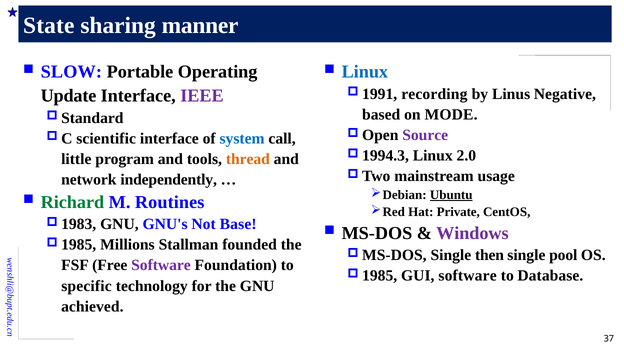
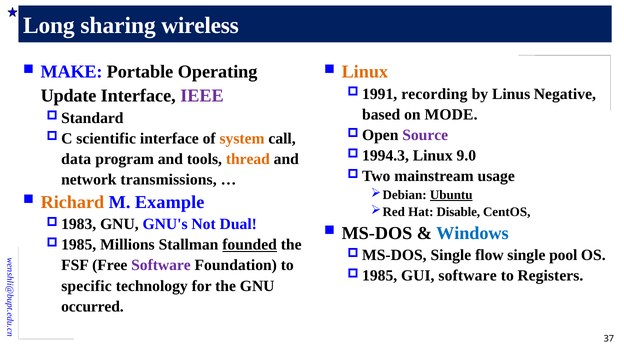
State: State -> Long (49, 26)
manner: manner -> wireless (200, 26)
SLOW: SLOW -> MAKE (72, 72)
Linux colour: blue -> orange (365, 72)
system colour: blue -> orange (242, 138)
2.0: 2.0 -> 9.0 (466, 156)
little: little -> data (76, 159)
independently: independently -> transmissions (169, 180)
Richard colour: green -> orange (72, 202)
Routines: Routines -> Example (170, 202)
Private: Private -> Disable (458, 212)
Base: Base -> Dual (238, 224)
Windows colour: purple -> blue (472, 233)
founded underline: none -> present (250, 245)
then: then -> flow (489, 255)
Database: Database -> Registers (550, 276)
achieved: achieved -> occurred (92, 306)
